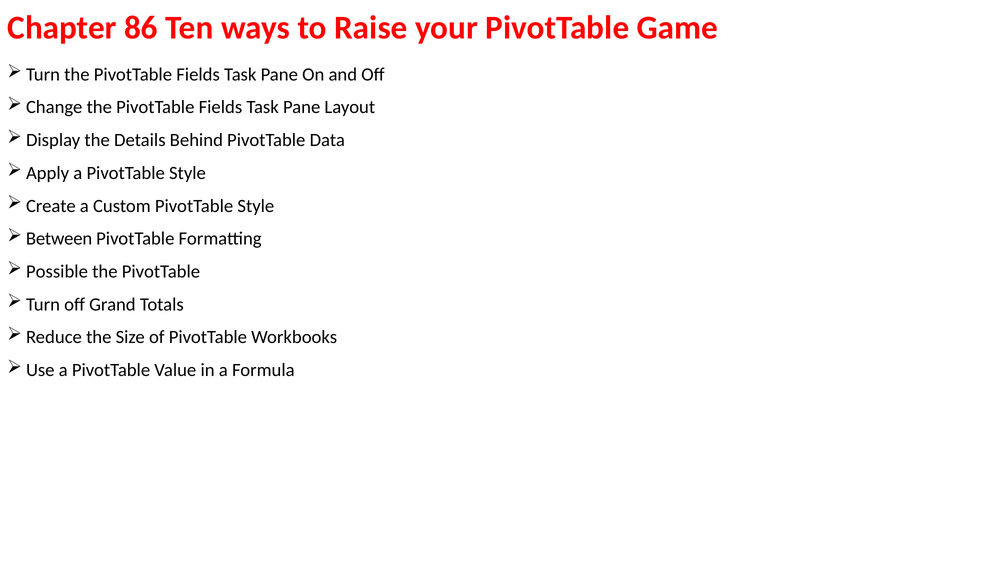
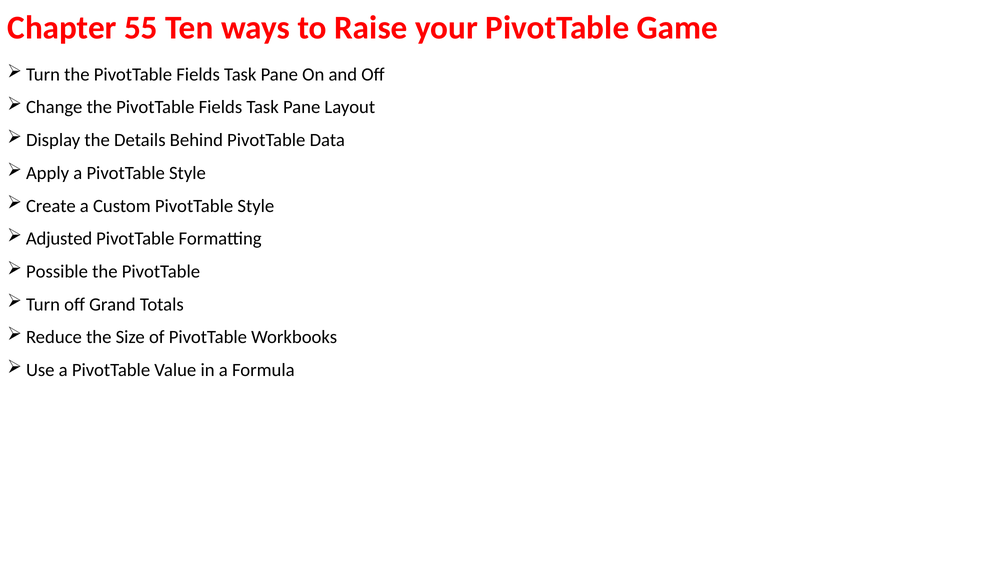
86: 86 -> 55 (141, 28)
Between: Between -> Adjusted (59, 239)
